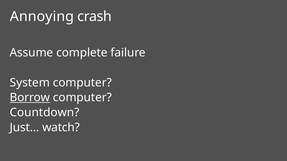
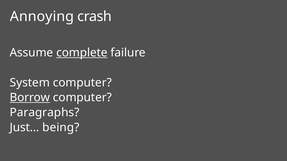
complete underline: none -> present (82, 53)
Countdown: Countdown -> Paragraphs (45, 113)
watch: watch -> being (61, 128)
